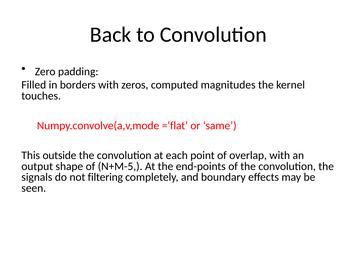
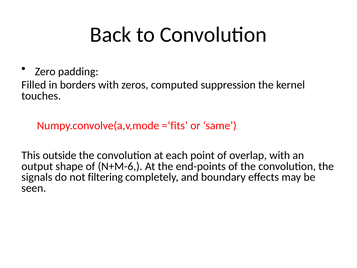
magnitudes: magnitudes -> suppression (228, 85)
=‘flat: =‘flat -> =‘fits (175, 126)
N+M-5: N+M-5 -> N+M-6 (120, 166)
